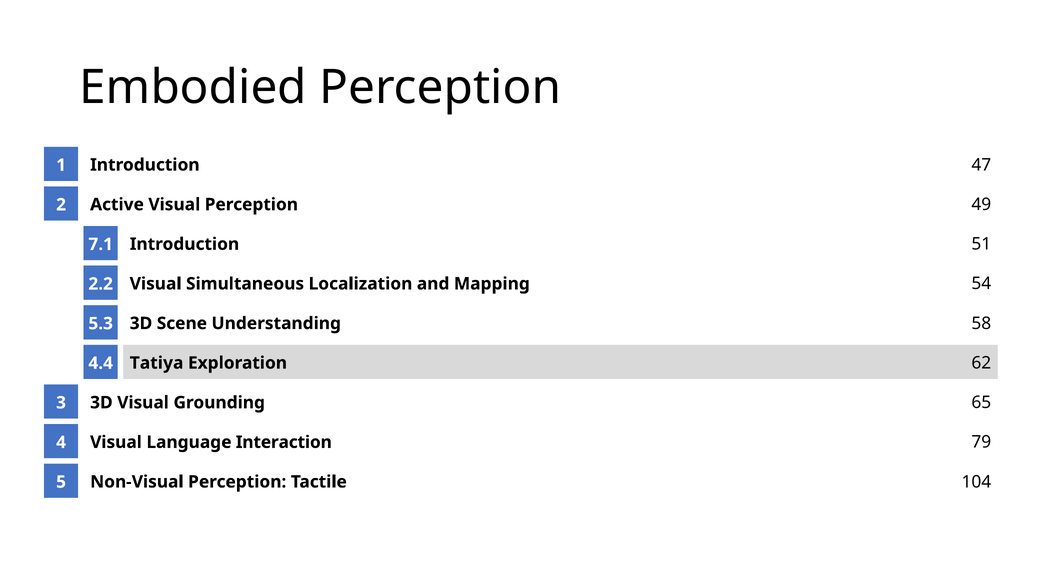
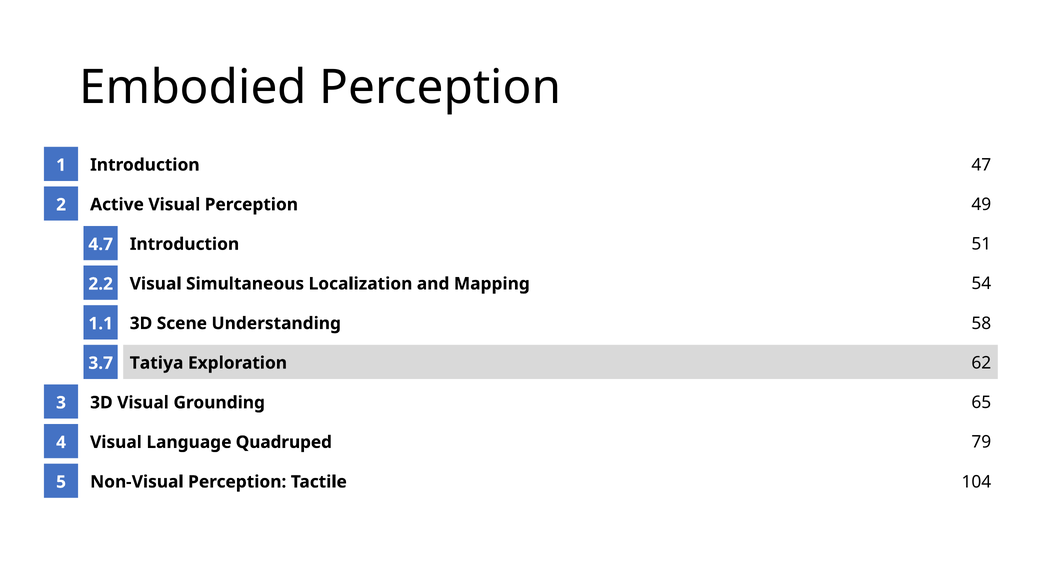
7.1: 7.1 -> 4.7 (101, 244)
5.3: 5.3 -> 1.1 (101, 324)
4.4: 4.4 -> 3.7 (101, 363)
Interaction: Interaction -> Quadruped (284, 442)
